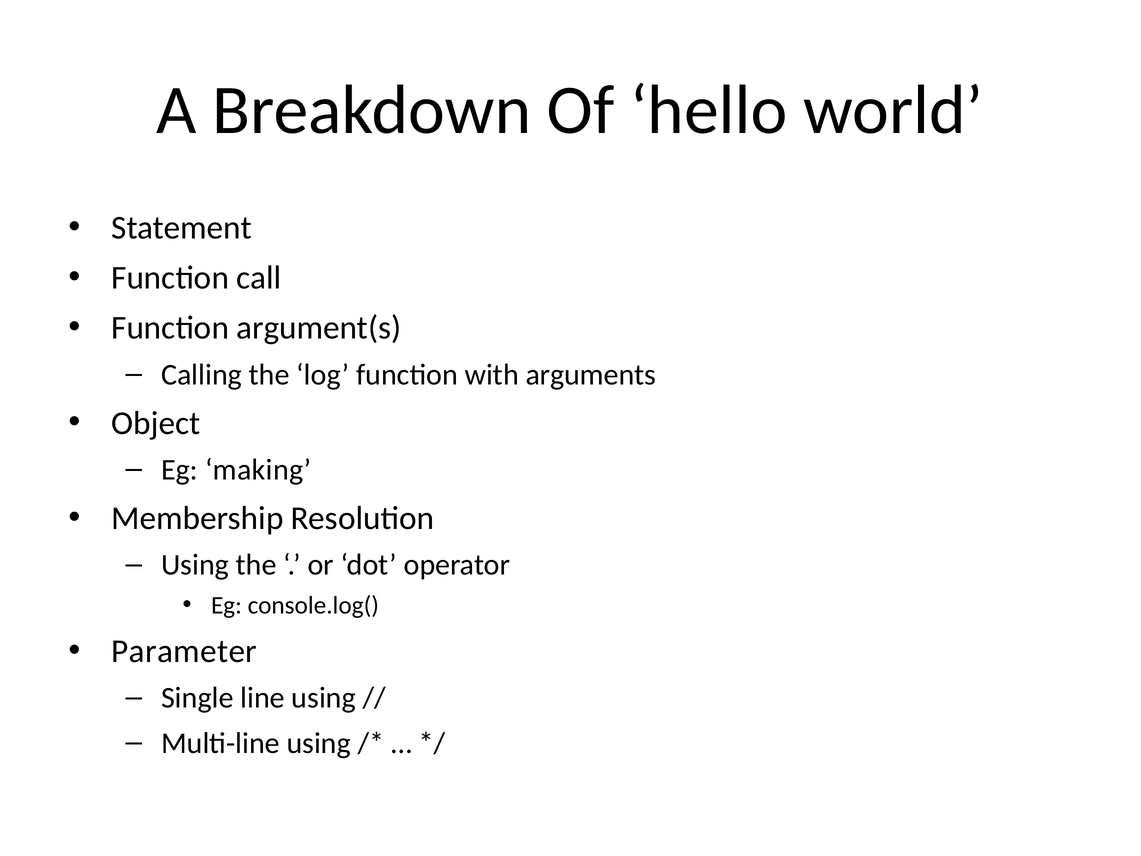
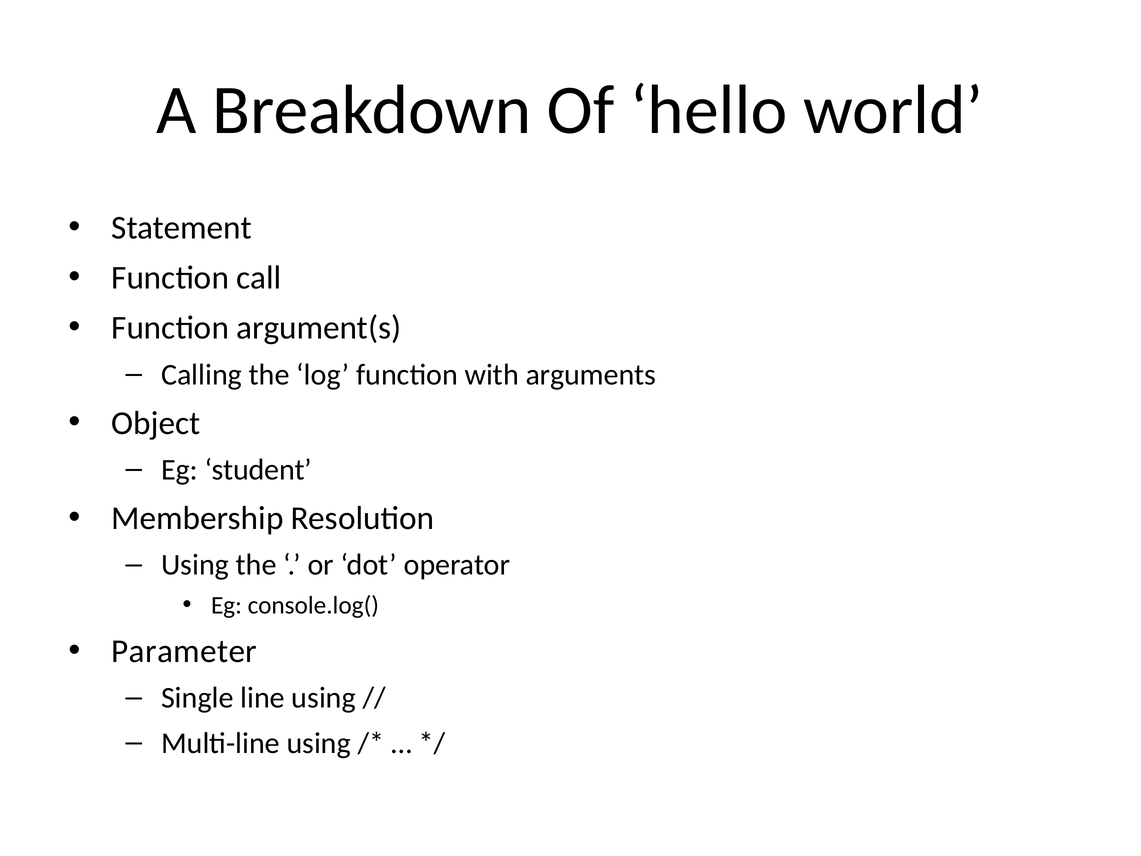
making: making -> student (258, 470)
